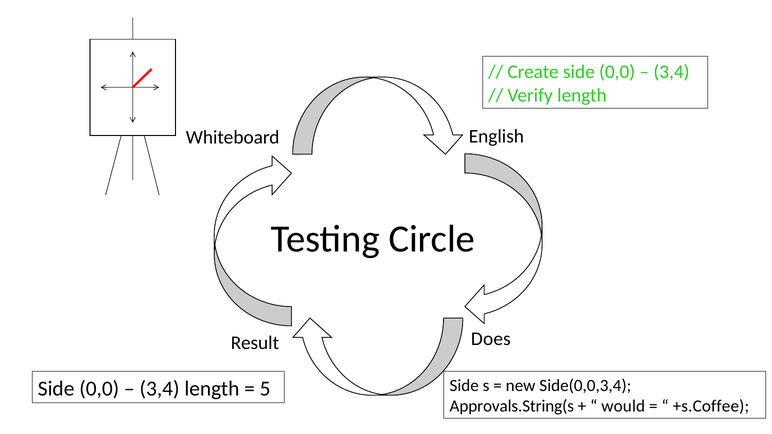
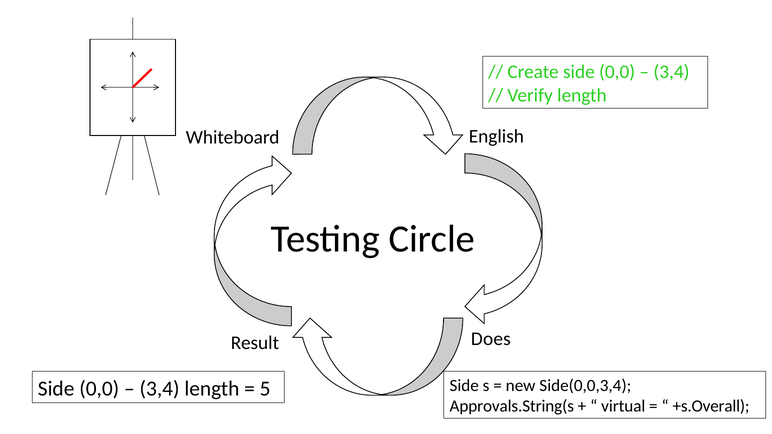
would: would -> virtual (623, 406)
+s.Coffee: +s.Coffee -> +s.Overall (711, 406)
